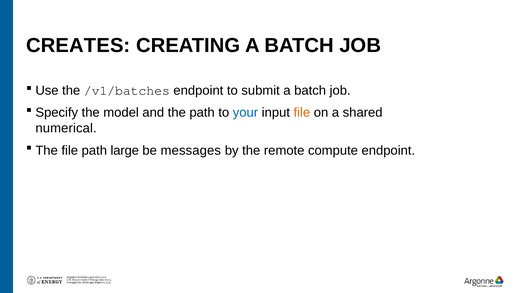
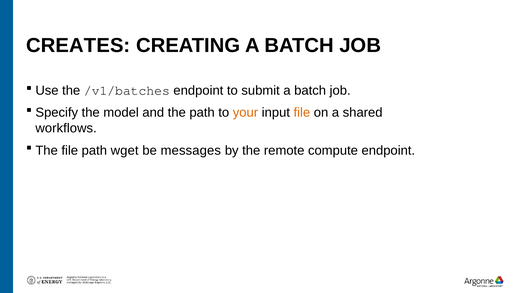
your colour: blue -> orange (245, 113)
numerical: numerical -> workflows (66, 128)
large: large -> wget (125, 150)
